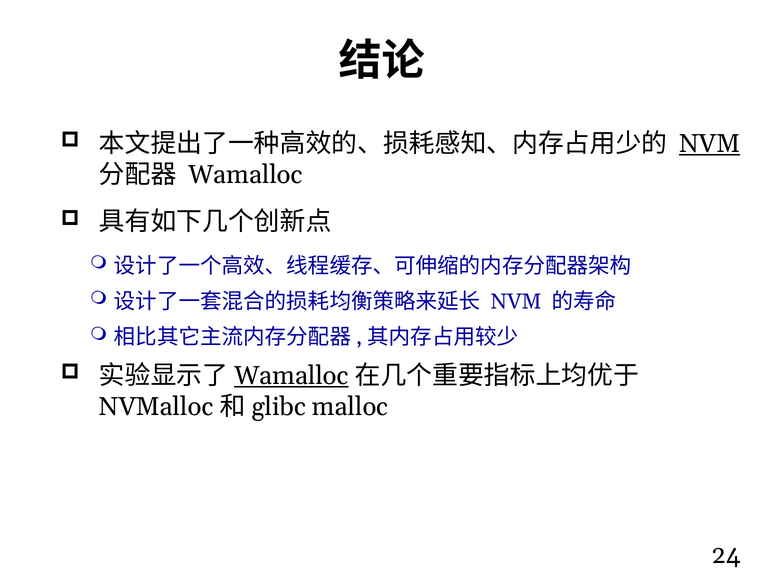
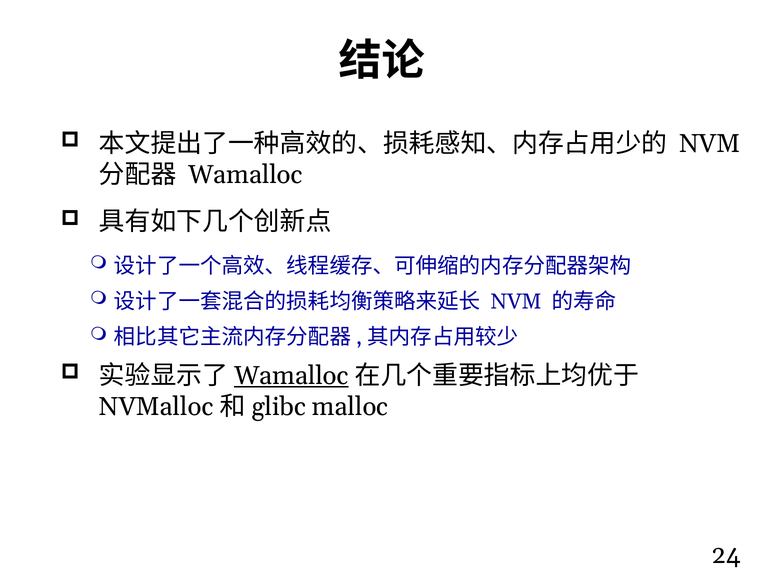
NVM underline: present -> none (710, 144)
